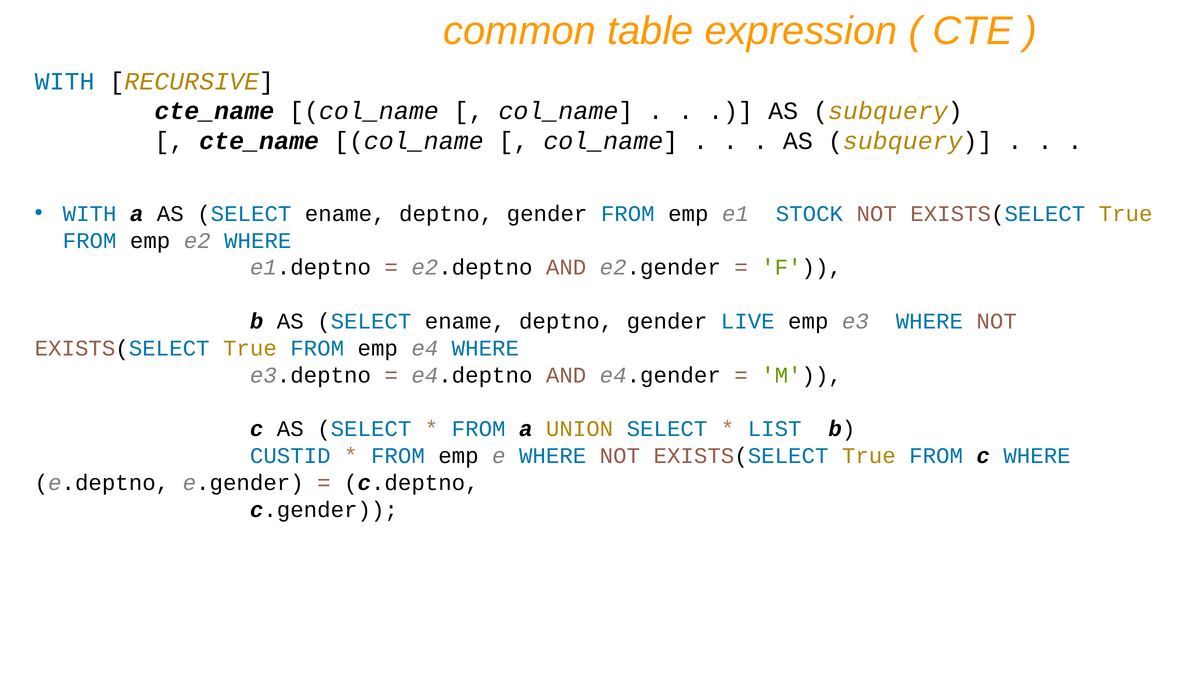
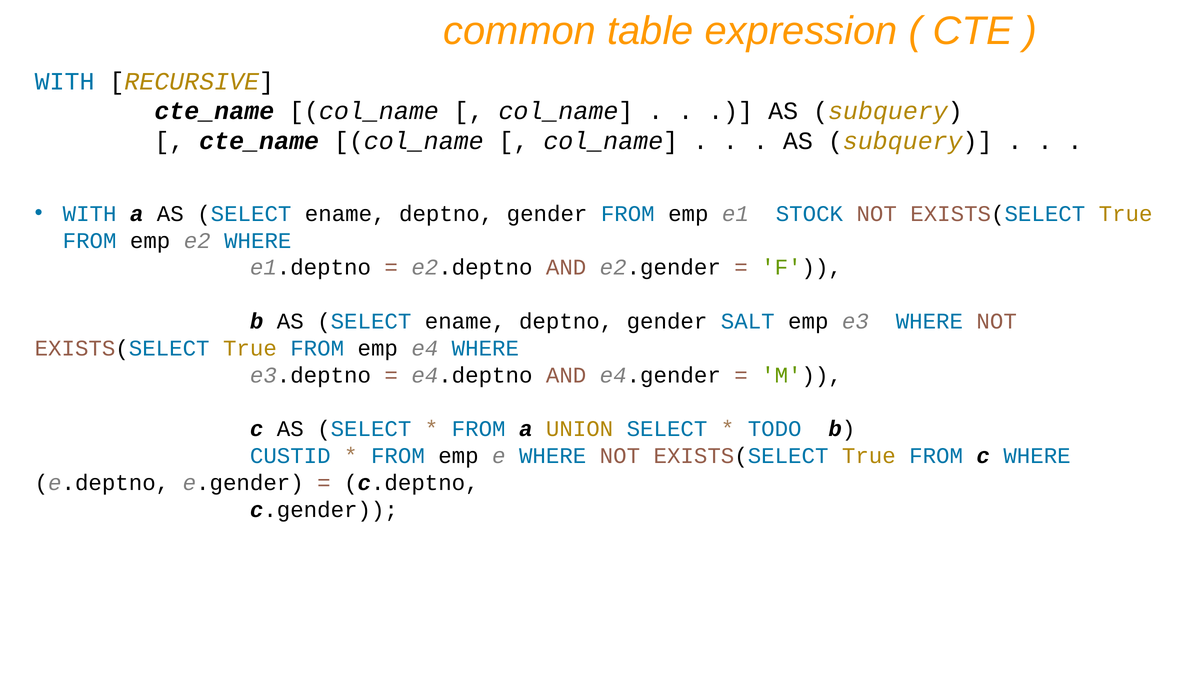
LIVE: LIVE -> SALT (748, 321)
LIST: LIST -> TODO (775, 429)
